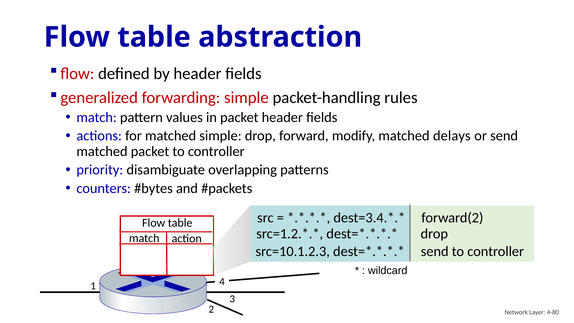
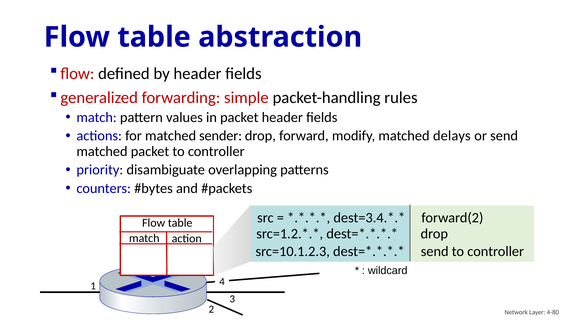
matched simple: simple -> sender (221, 136)
